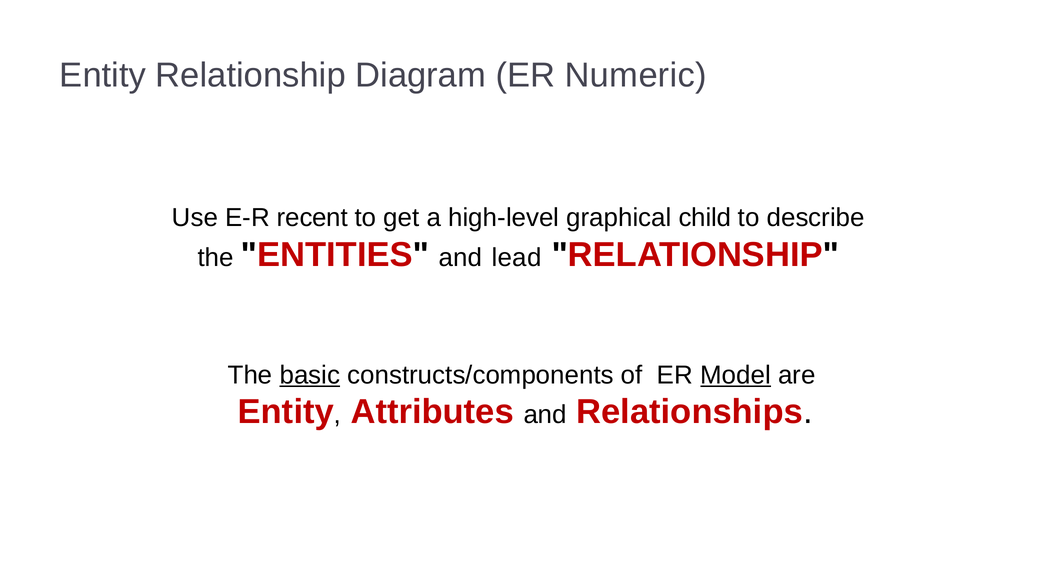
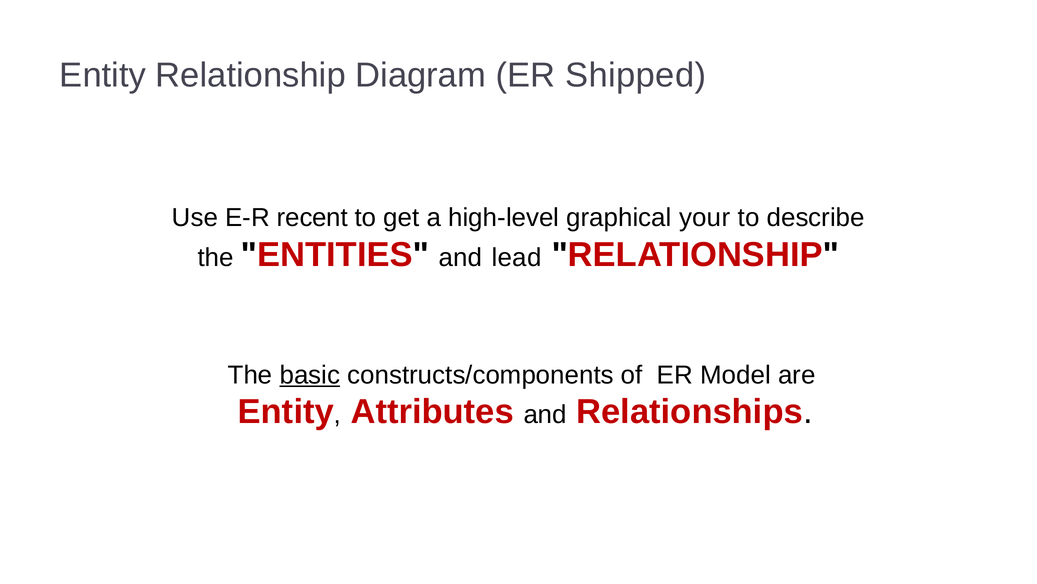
Numeric: Numeric -> Shipped (636, 75)
child: child -> your (705, 218)
Model underline: present -> none (736, 374)
